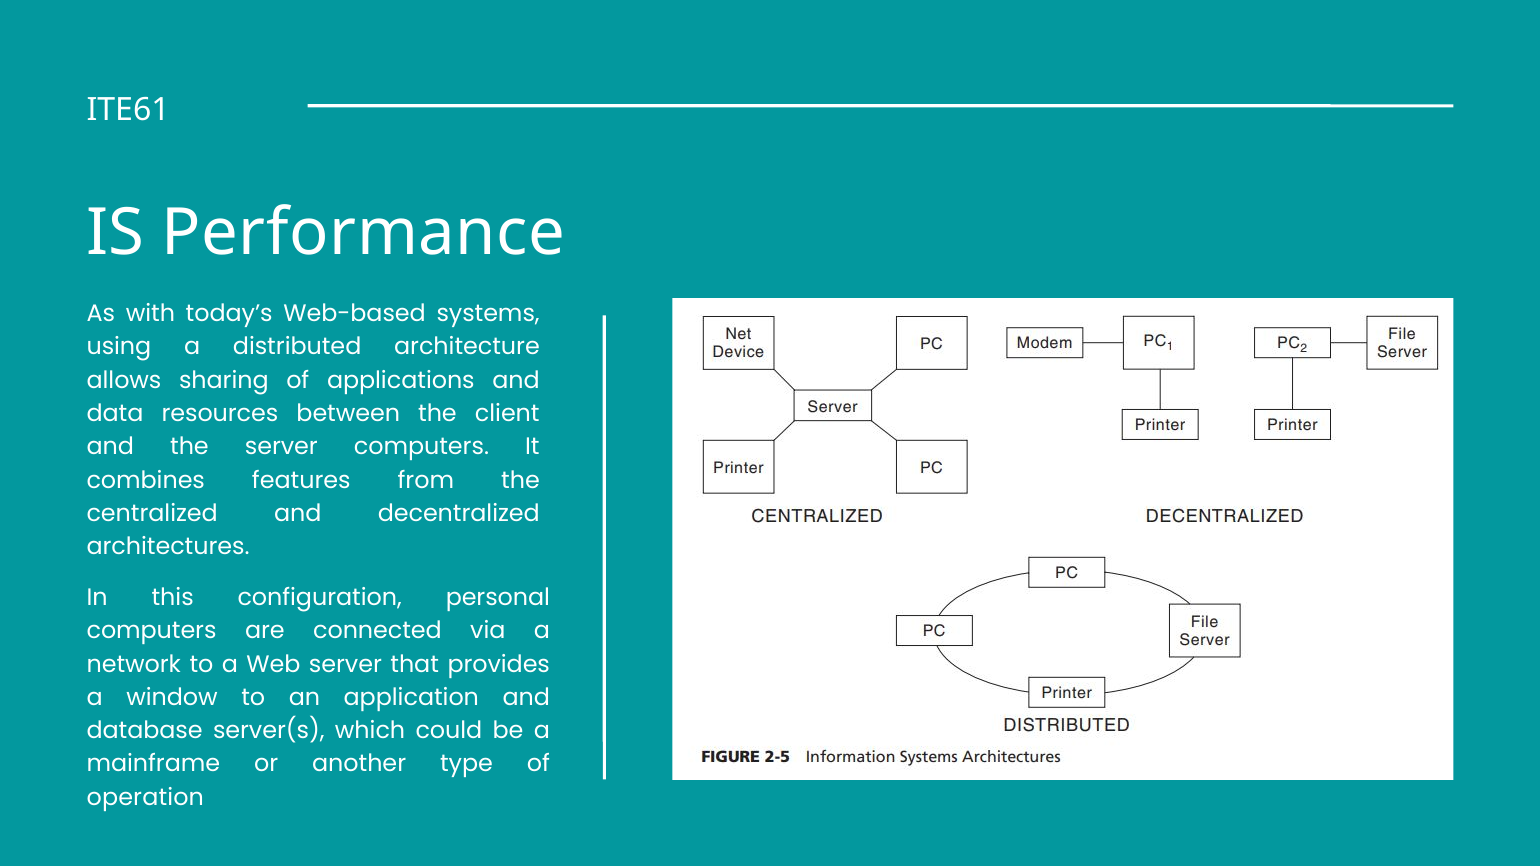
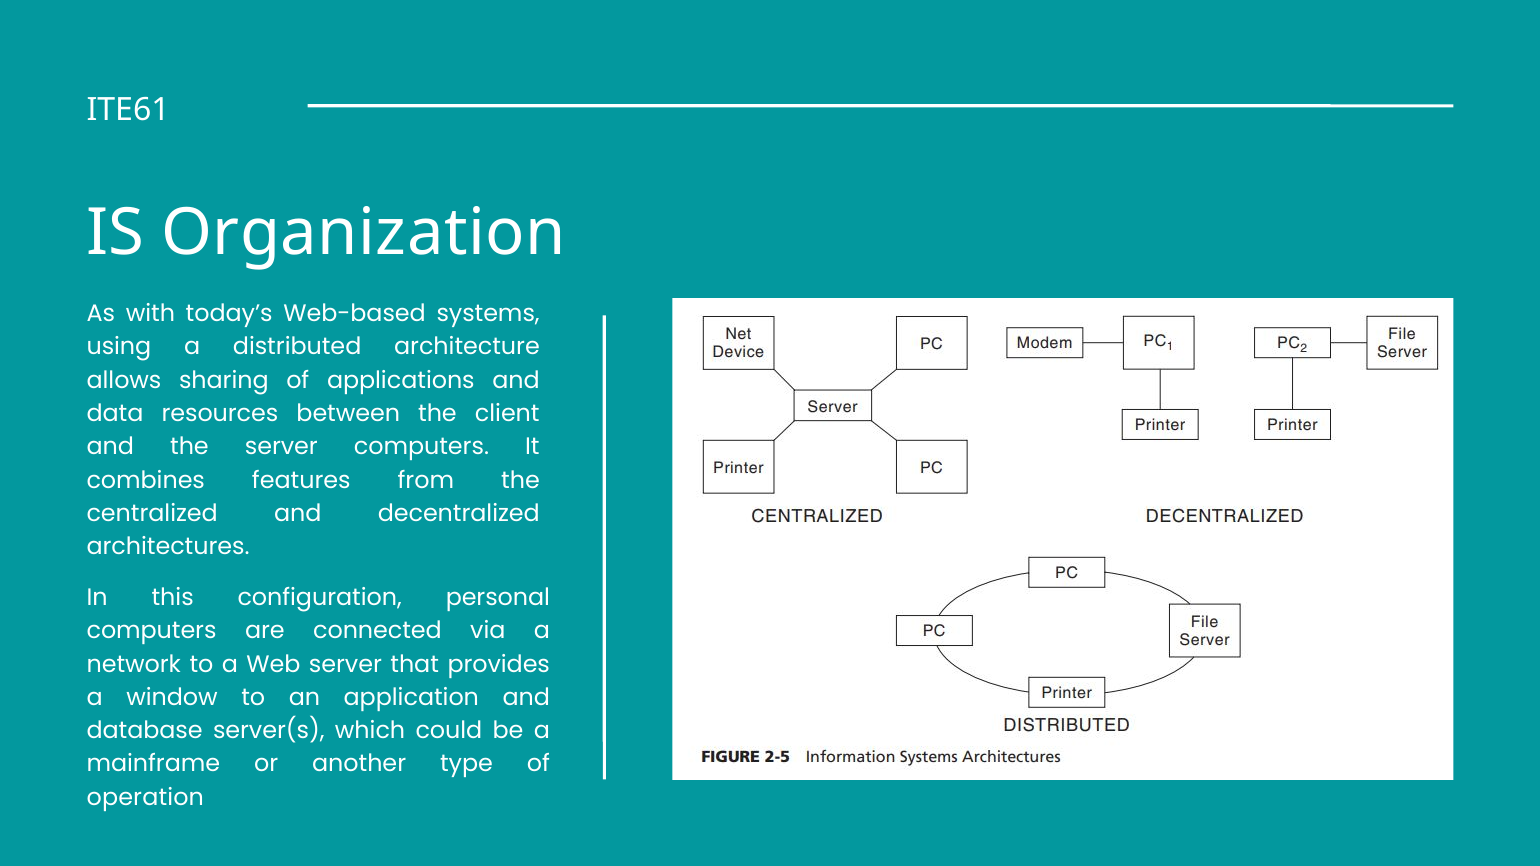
Performance: Performance -> Organization (364, 233)
